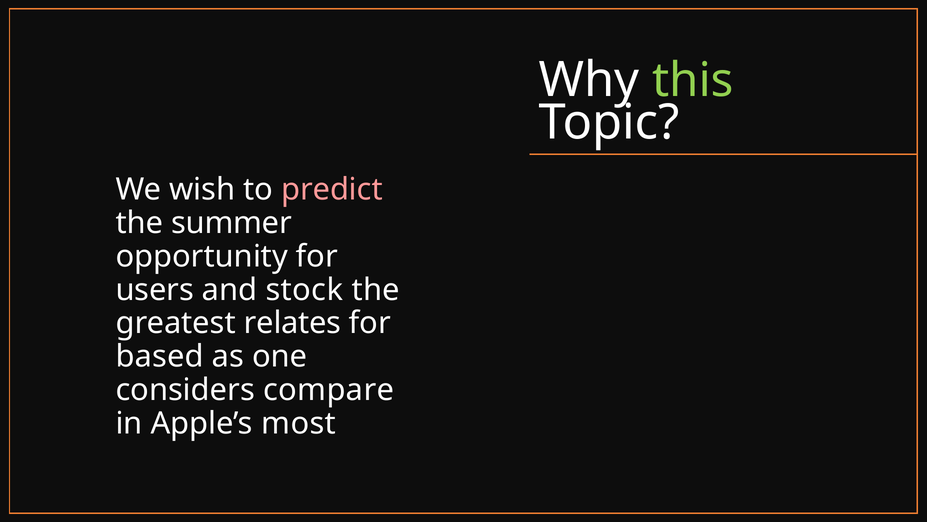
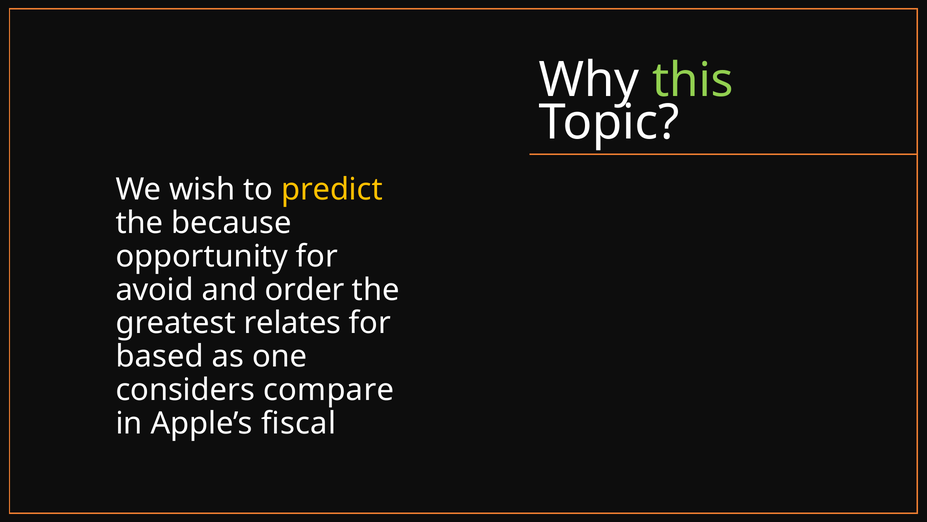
predict colour: pink -> yellow (332, 189)
summer: summer -> because (231, 223)
users: users -> avoid (155, 290)
stock: stock -> order (305, 290)
most: most -> fiscal (299, 423)
